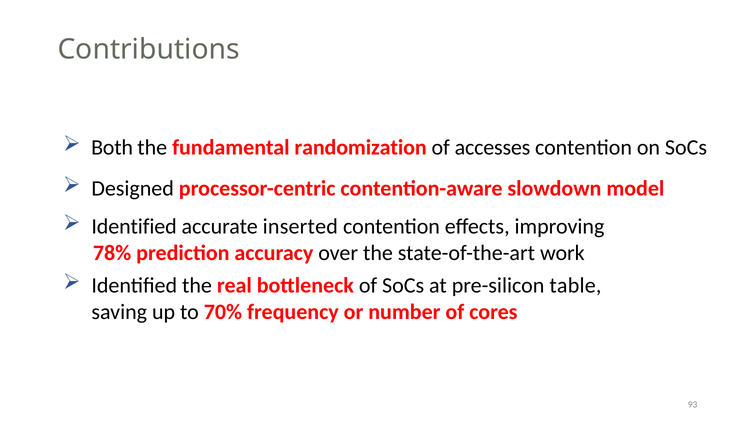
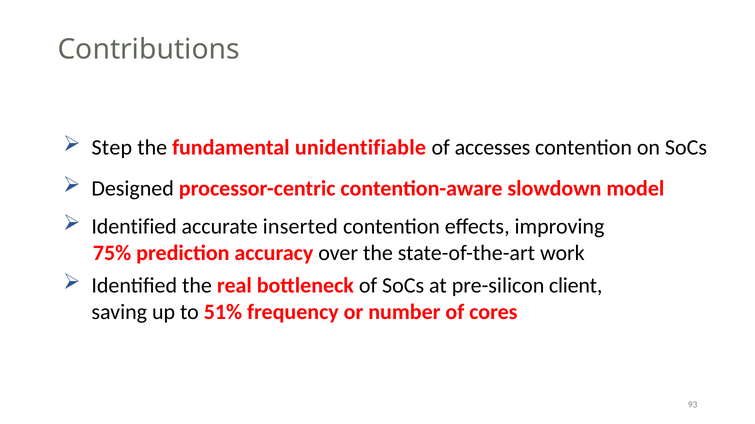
Both: Both -> Step (112, 148)
randomization: randomization -> unidentifiable (360, 148)
78%: 78% -> 75% (112, 253)
table: table -> client (576, 286)
70%: 70% -> 51% (223, 312)
